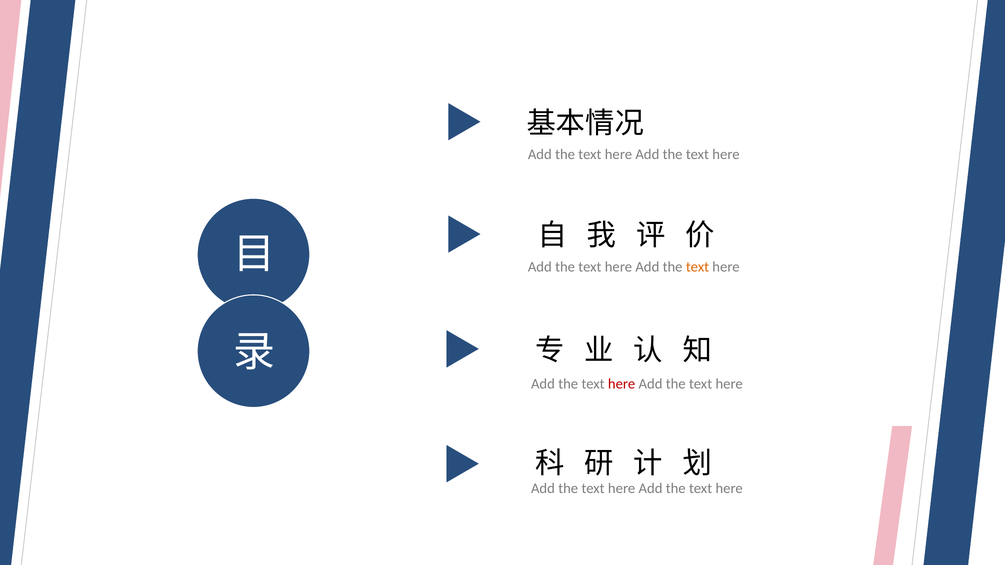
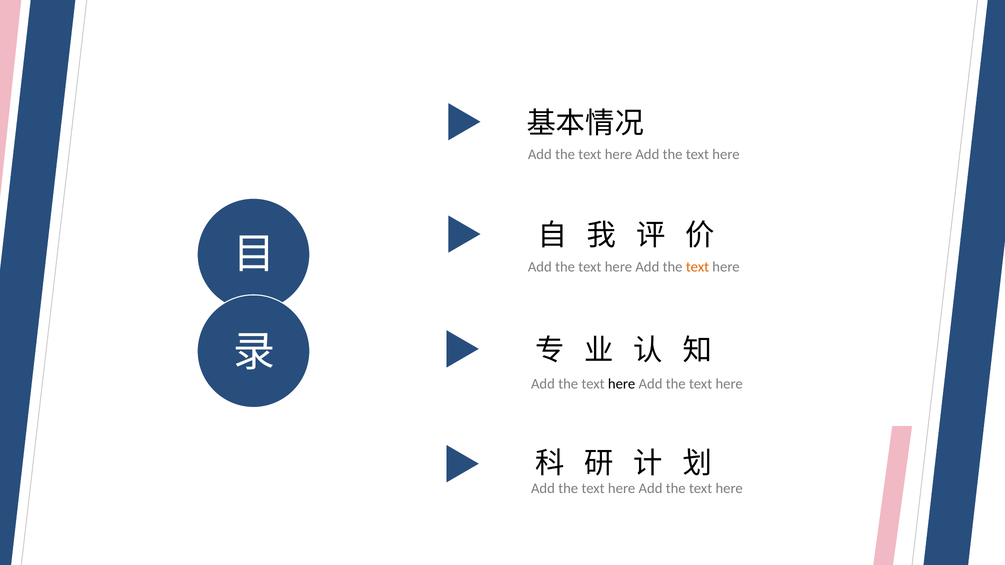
here colour: red -> black (622, 384)
